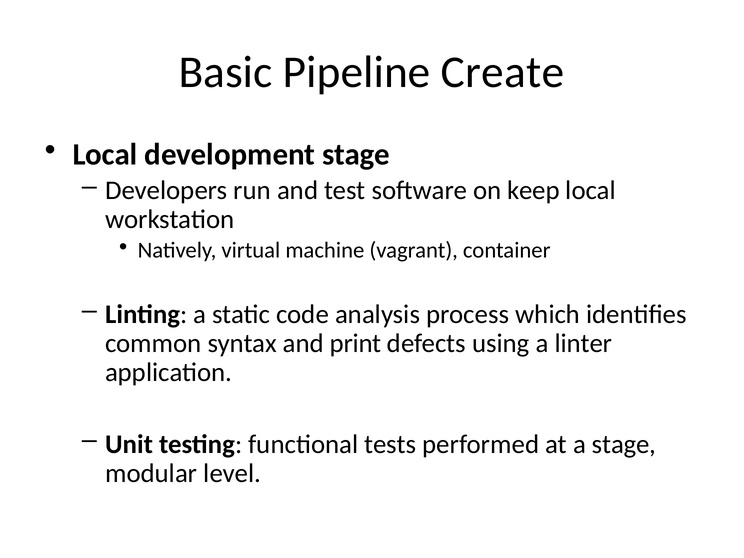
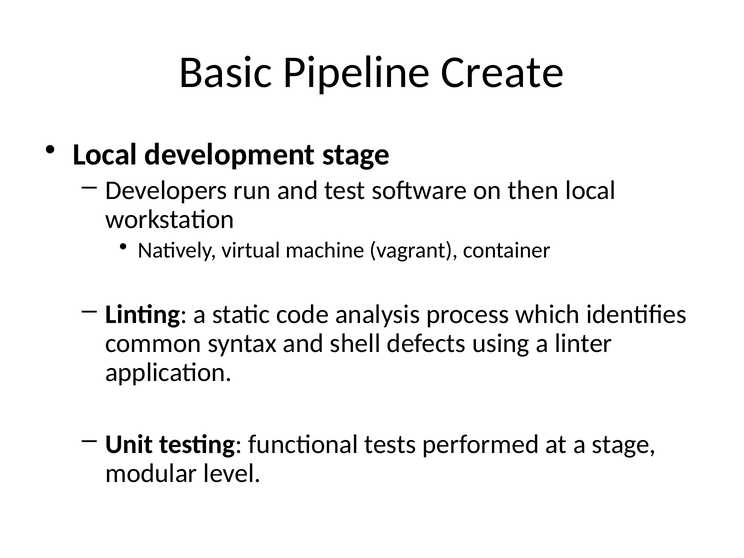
keep: keep -> then (533, 191)
print: print -> shell (355, 344)
